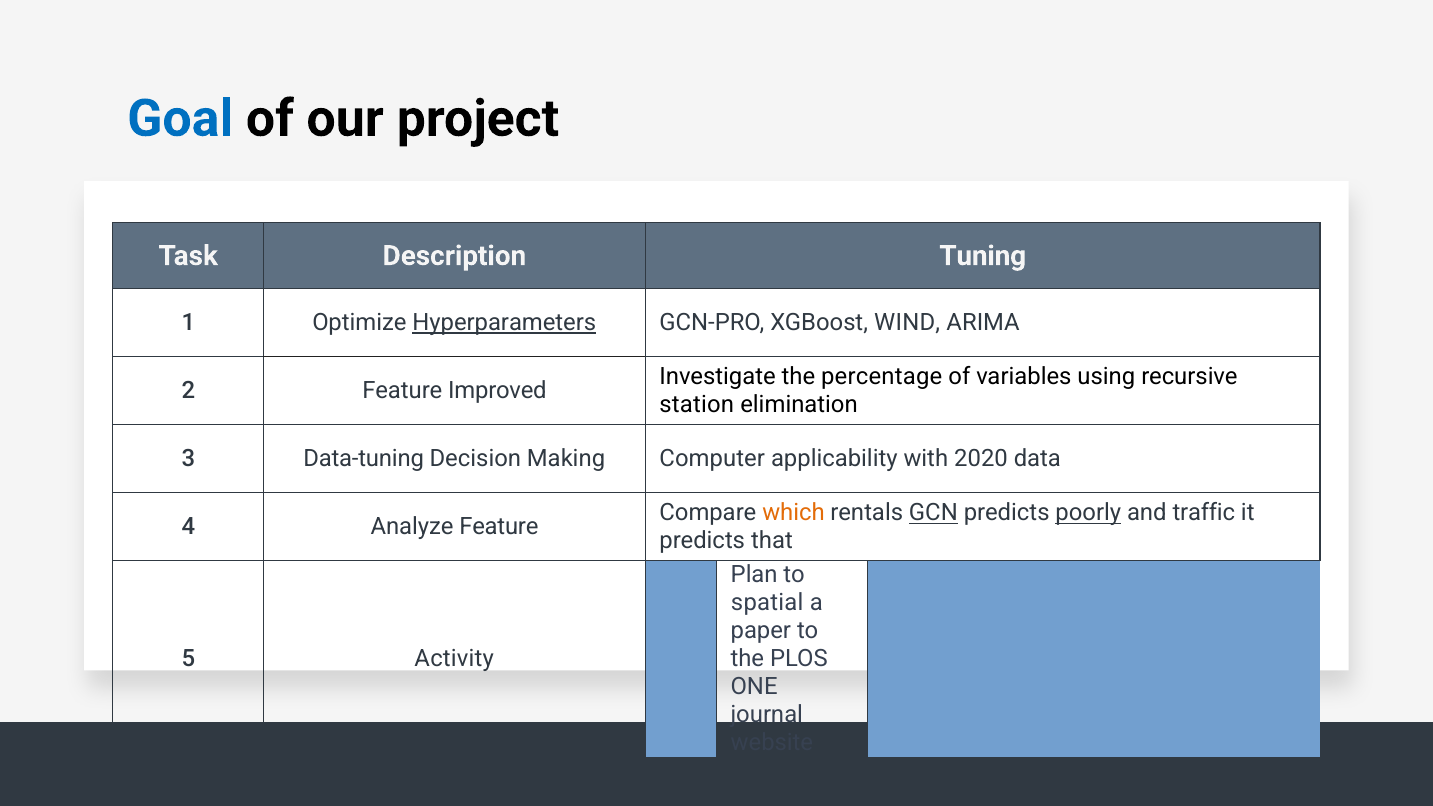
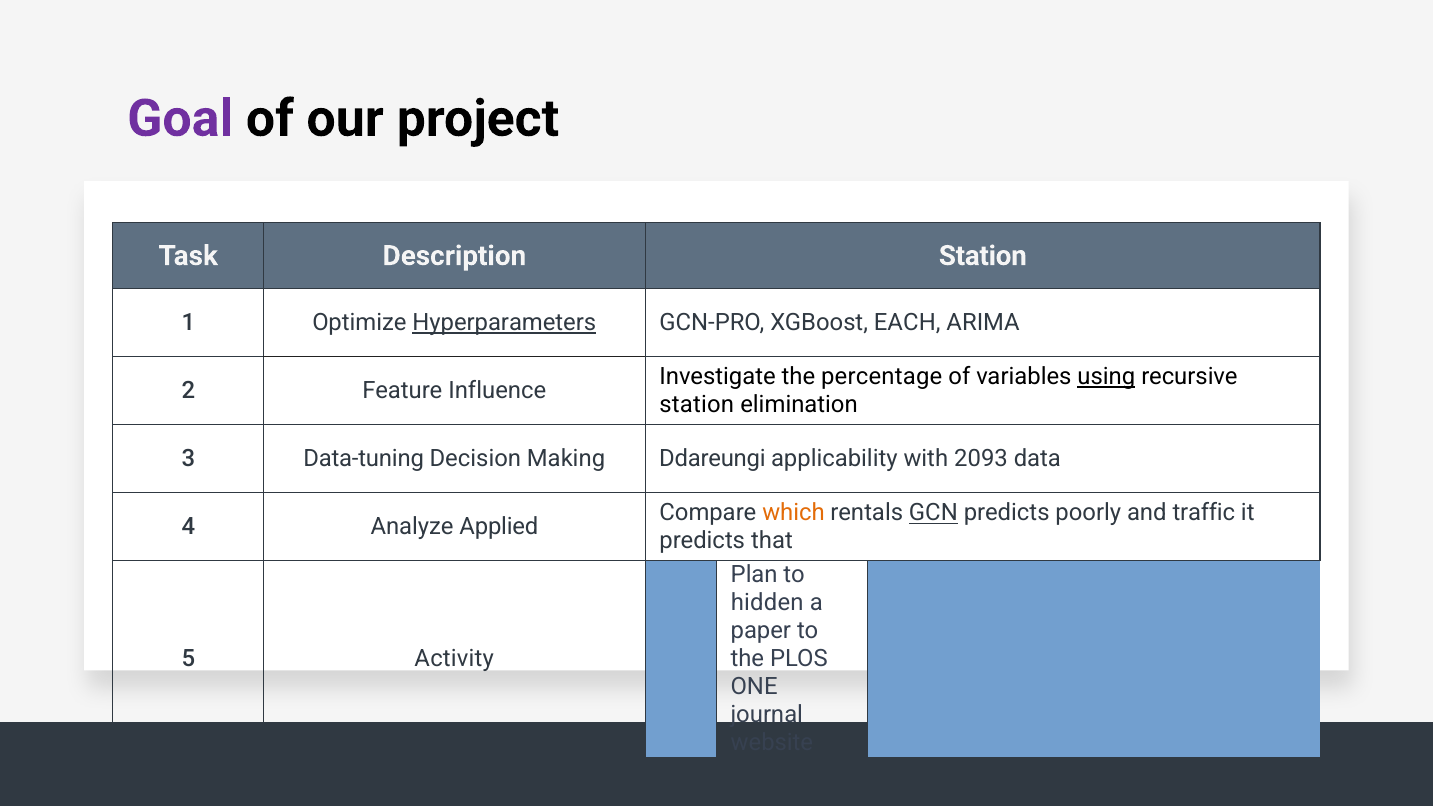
Goal colour: blue -> purple (180, 119)
Description Tuning: Tuning -> Station (983, 256)
WIND: WIND -> EACH (907, 323)
using underline: none -> present (1106, 377)
Improved: Improved -> Influence (497, 391)
Computer: Computer -> Ddareungi (712, 459)
2020: 2020 -> 2093 (981, 459)
poorly underline: present -> none (1088, 513)
Analyze Feature: Feature -> Applied (499, 527)
spatial: spatial -> hidden (767, 603)
